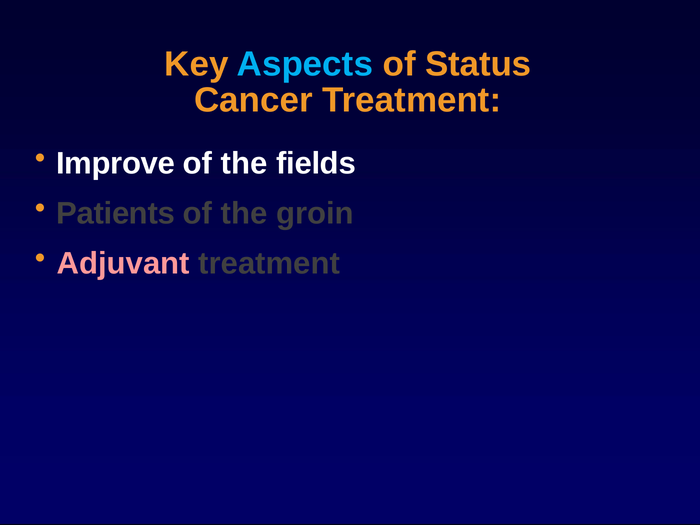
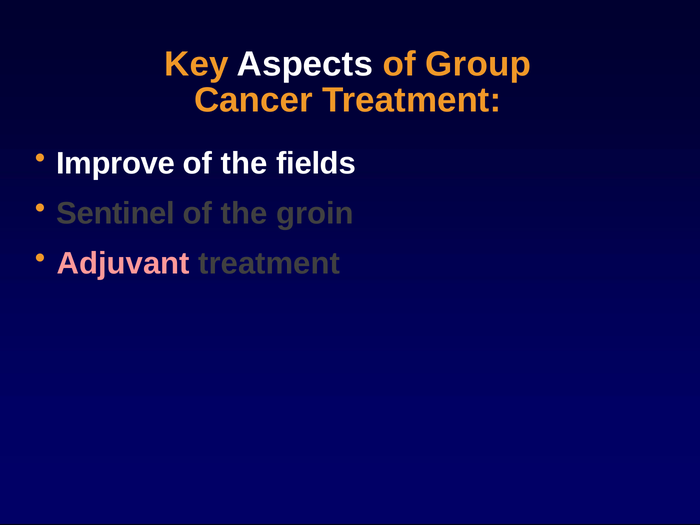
Aspects colour: light blue -> white (305, 64)
Status: Status -> Group (478, 64)
Patients: Patients -> Sentinel (116, 213)
